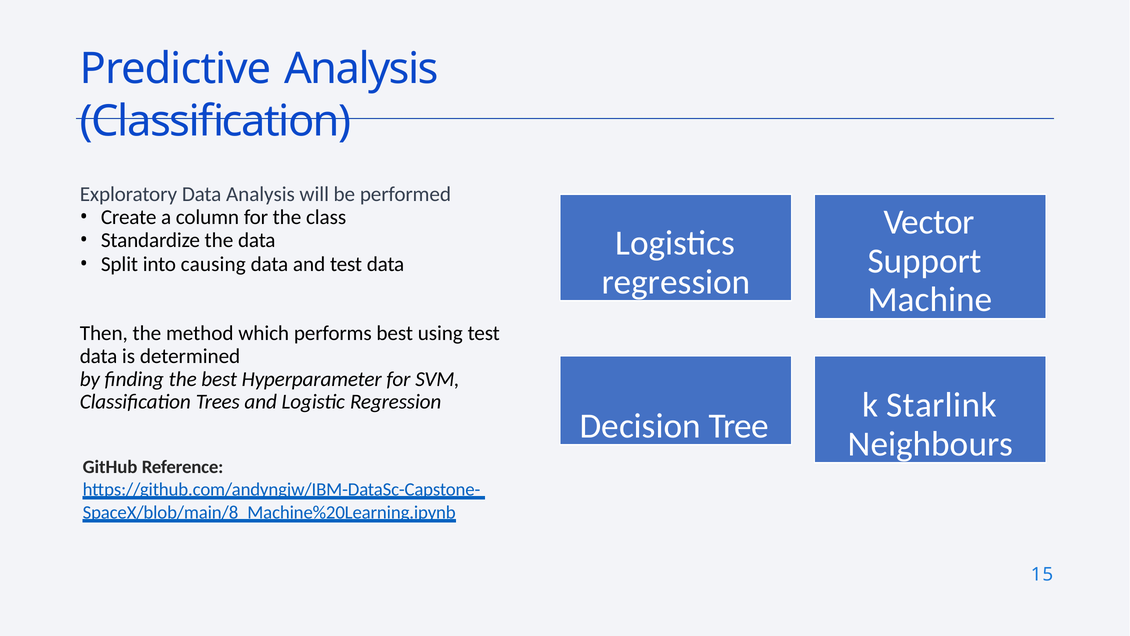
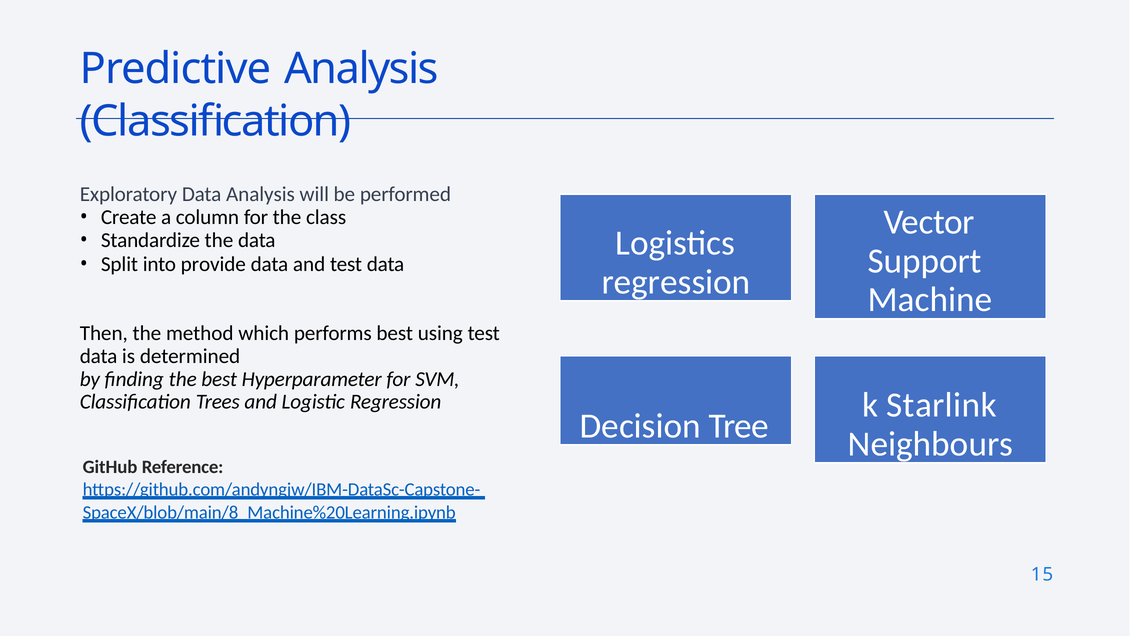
causing: causing -> provide (213, 264)
